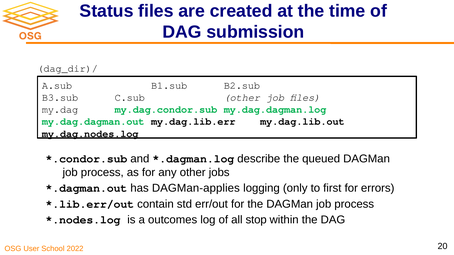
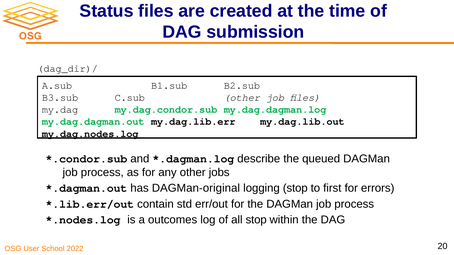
DAGMan-applies: DAGMan-applies -> DAGMan-original (196, 188)
logging only: only -> stop (295, 188)
